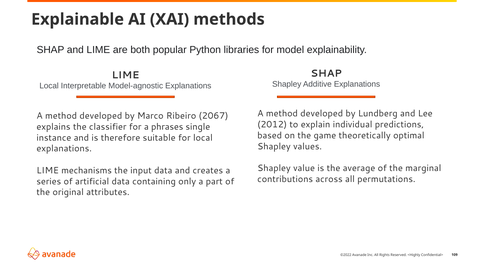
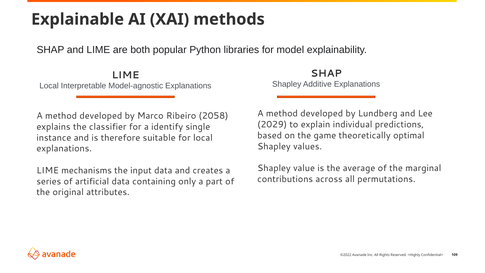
2067: 2067 -> 2058 (213, 116)
2012: 2012 -> 2029 (272, 124)
phrases: phrases -> identify (167, 127)
